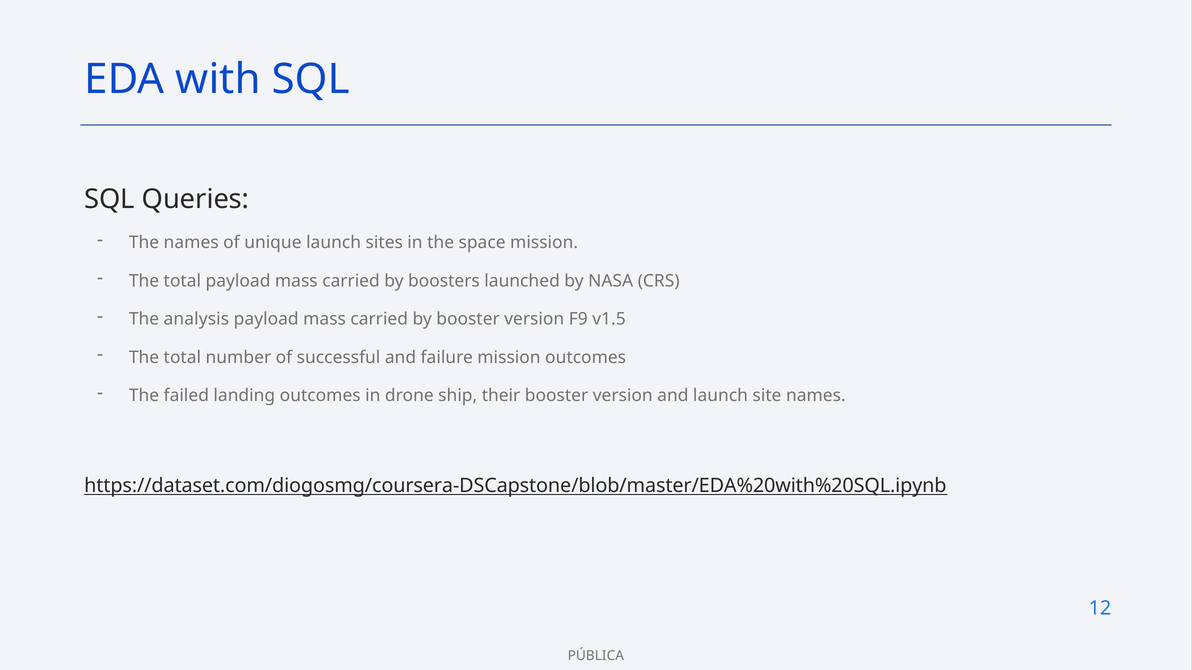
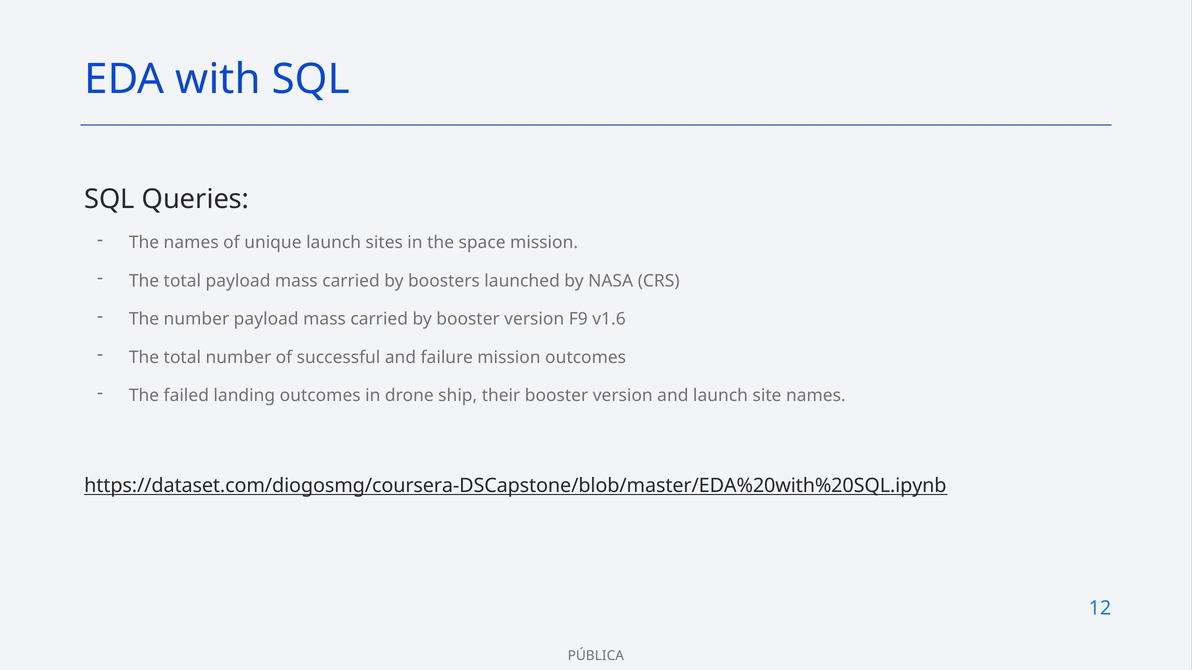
The analysis: analysis -> number (196, 319)
v1.5: v1.5 -> v1.6 (609, 319)
